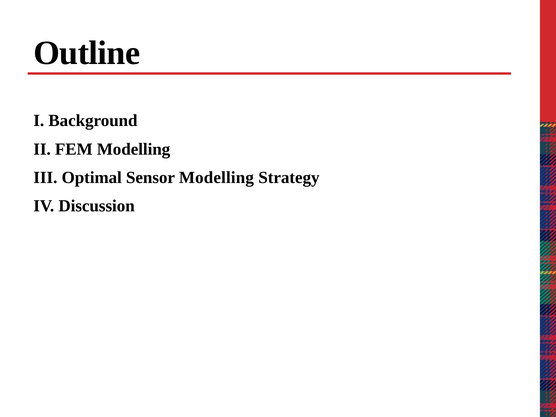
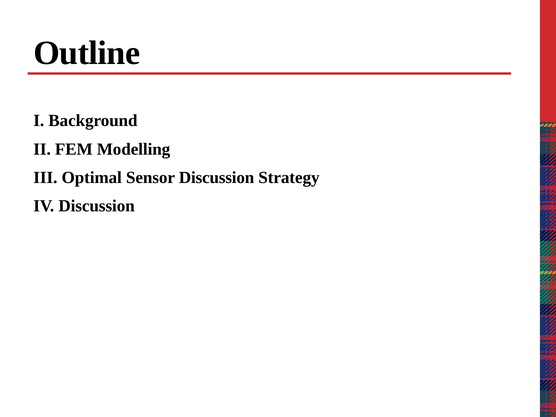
Sensor Modelling: Modelling -> Discussion (217, 177)
